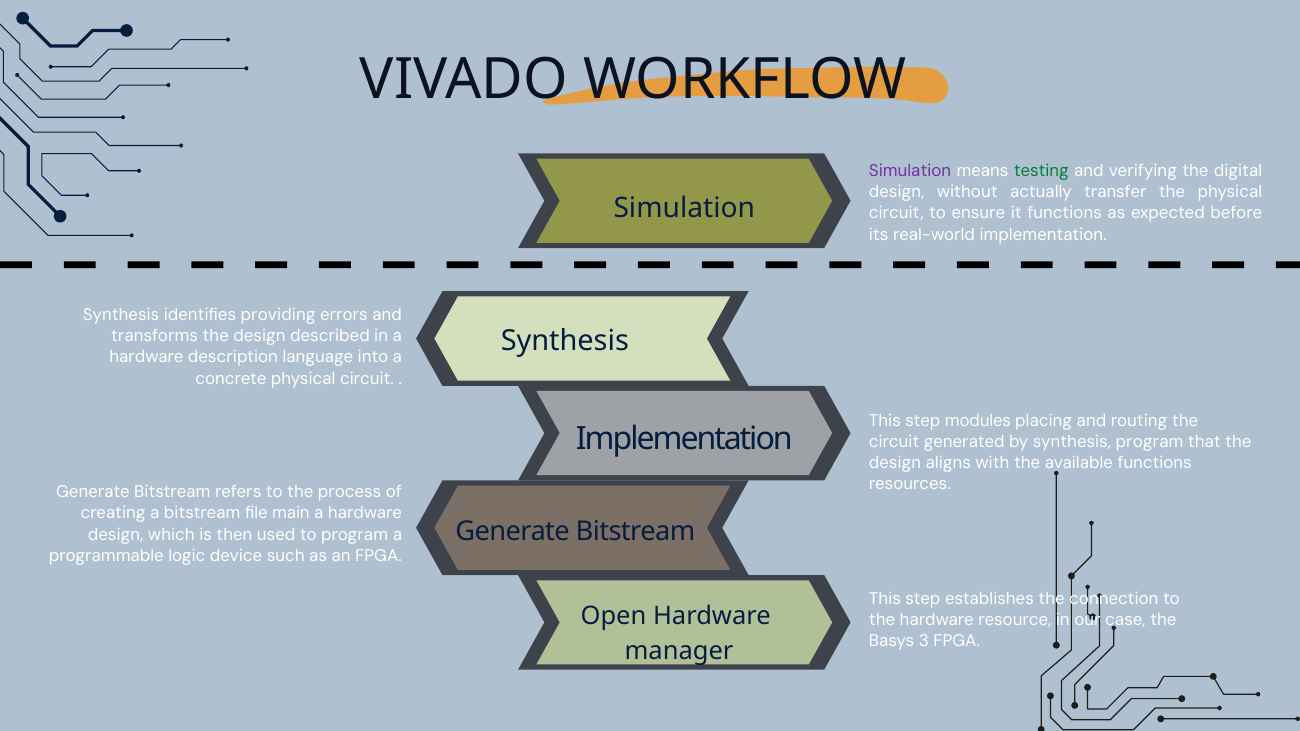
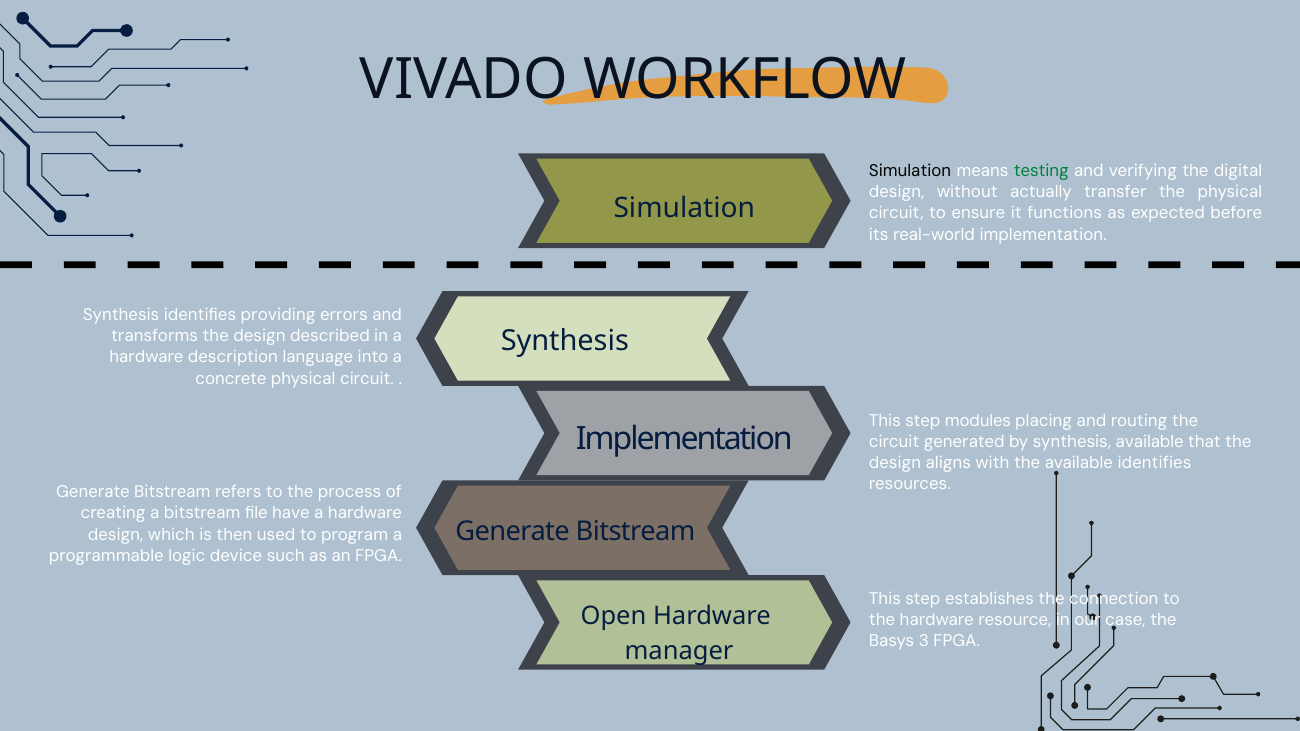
Simulation colour: purple -> black (910, 171)
synthesis program: program -> available (1150, 442)
available functions: functions -> identifies (1154, 463)
main: main -> have (291, 513)
